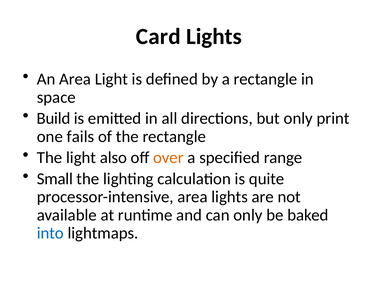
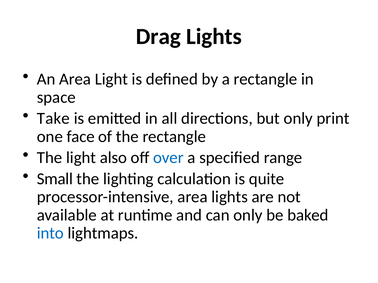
Card: Card -> Drag (158, 37)
Build: Build -> Take (53, 119)
fails: fails -> face (81, 137)
over colour: orange -> blue (168, 158)
